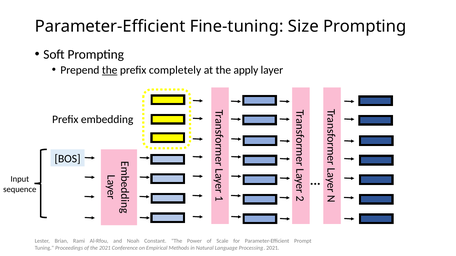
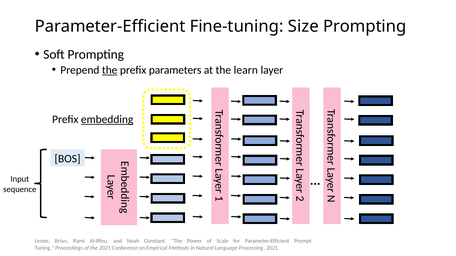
completely: completely -> parameters (175, 70)
apply: apply -> learn (246, 70)
embedding underline: none -> present (107, 120)
